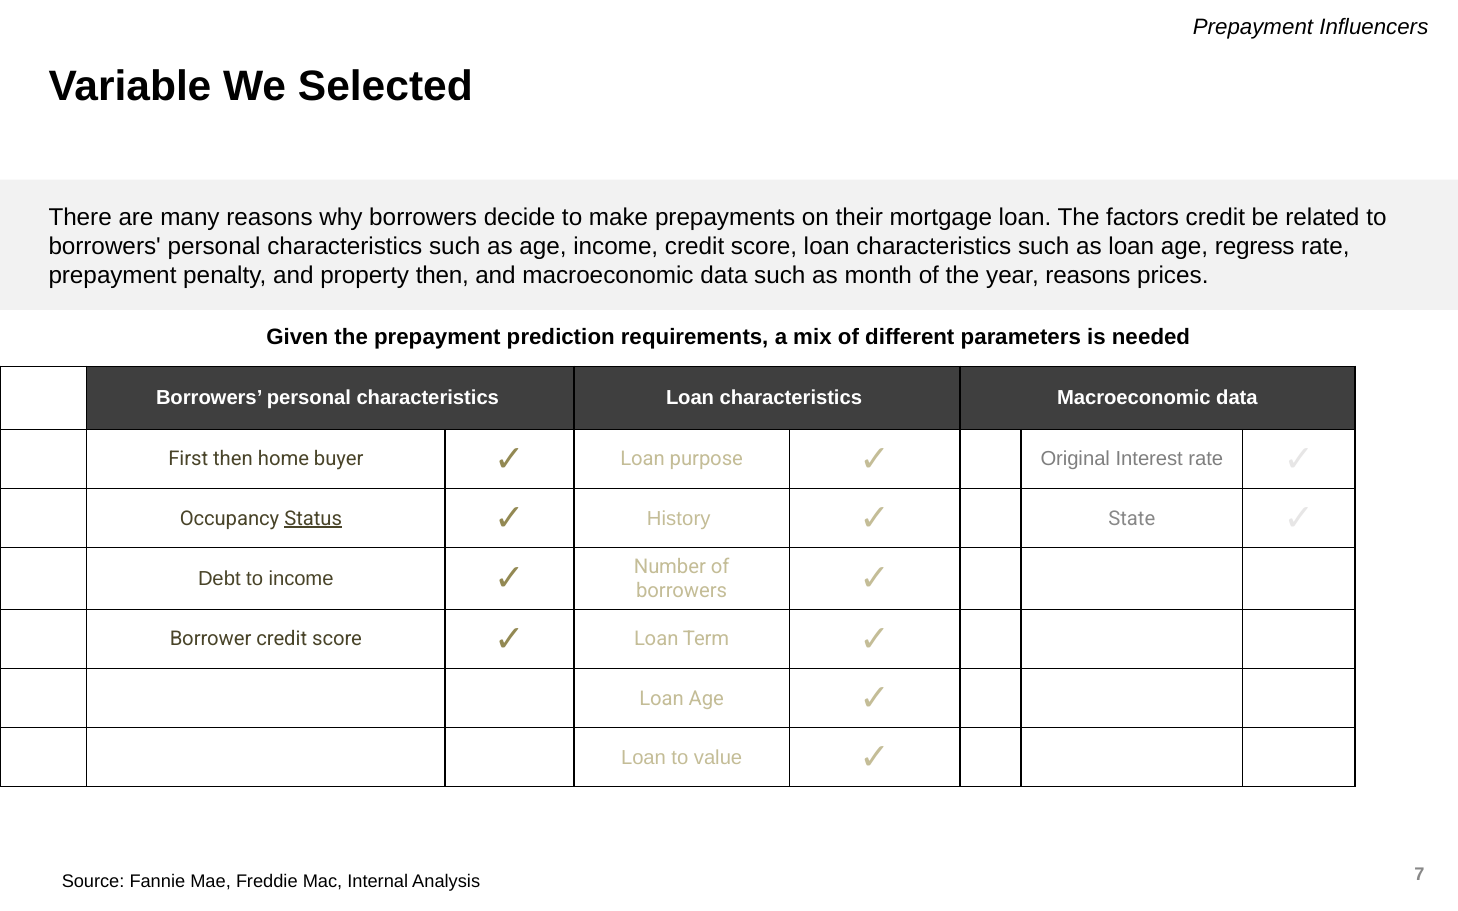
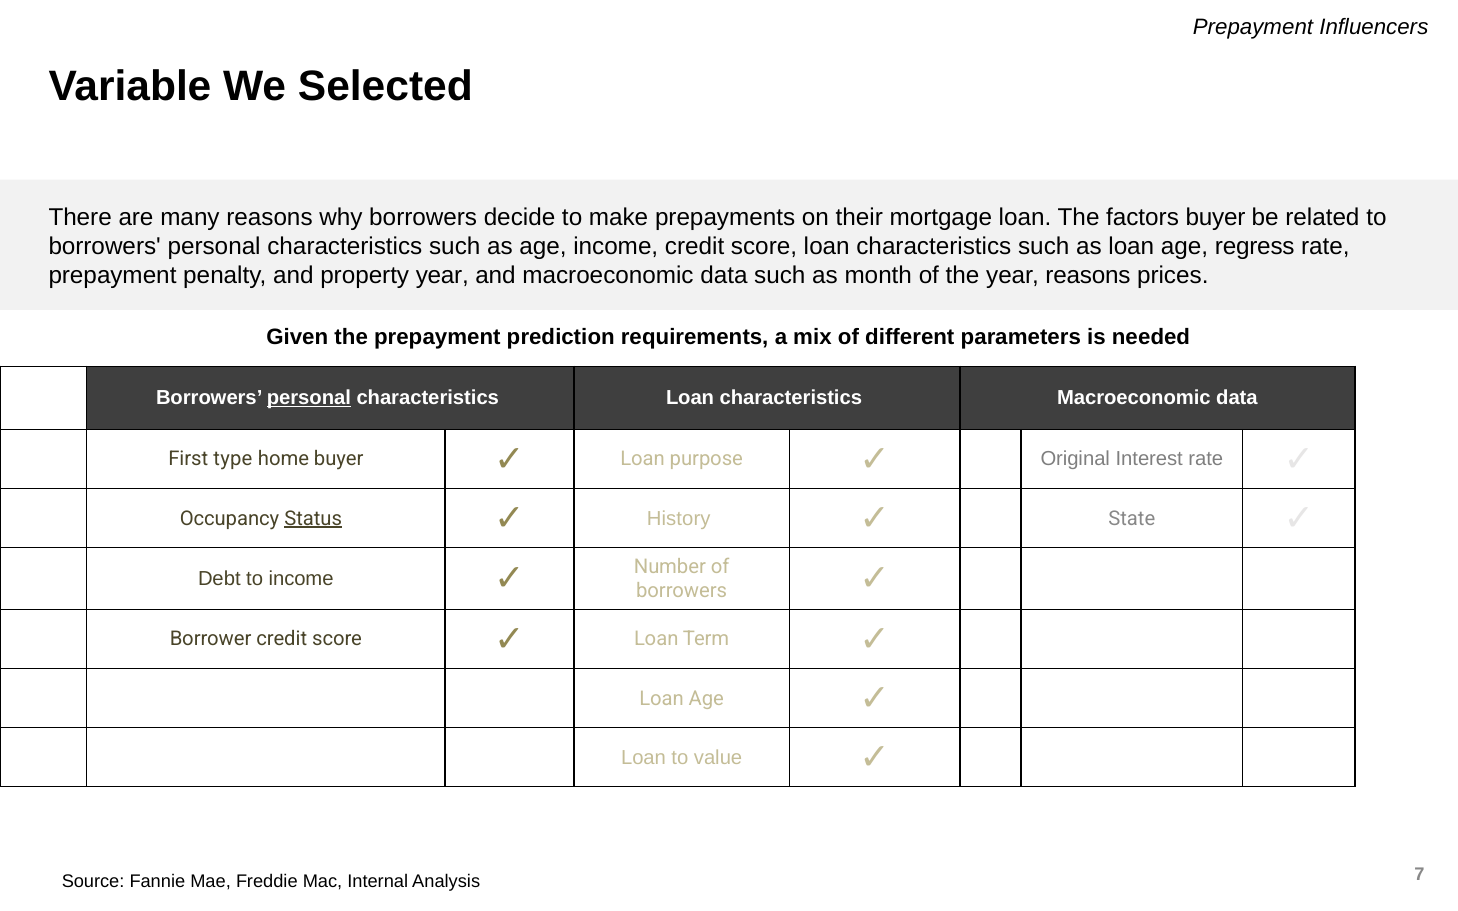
factors credit: credit -> buyer (1215, 217)
property then: then -> year (442, 276)
personal underline: none -> present (309, 398)
First then: then -> type (233, 459)
